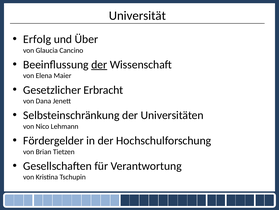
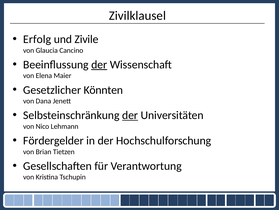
Universität: Universität -> Zivilklausel (137, 16)
Über: Über -> Zivile (87, 39)
Erbracht: Erbracht -> Könnten (103, 90)
der underline: none -> present (130, 115)
